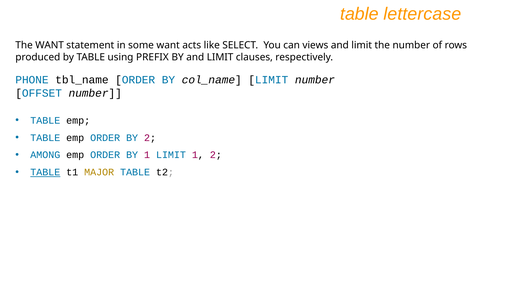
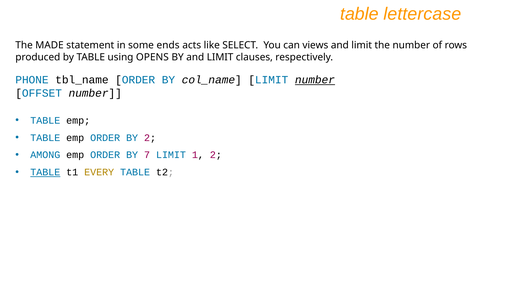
The WANT: WANT -> MADE (49, 45)
some want: want -> ends (168, 45)
PREFIX: PREFIX -> OPENS (152, 57)
number underline: none -> present (315, 80)
BY 1: 1 -> 7 (147, 155)
MAJOR: MAJOR -> EVERY (99, 172)
